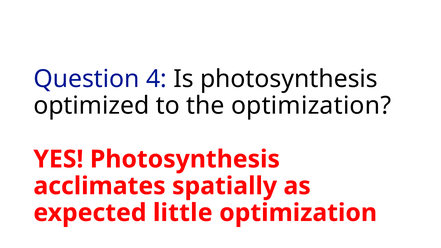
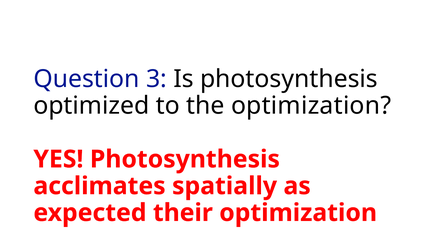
4: 4 -> 3 (156, 79)
little: little -> their (183, 213)
